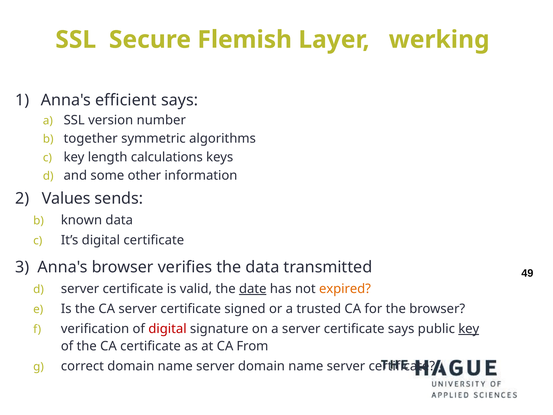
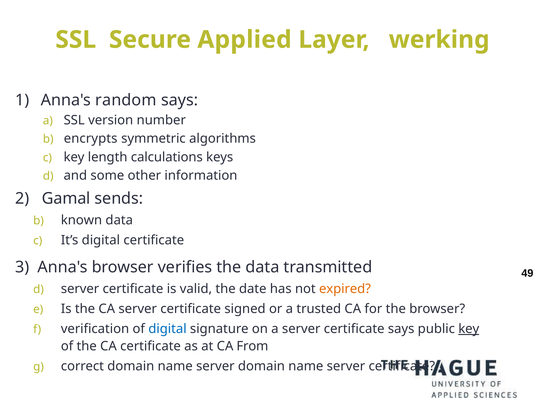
Flemish: Flemish -> Applied (245, 40)
efficient: efficient -> random (126, 100)
together: together -> encrypts (91, 139)
Values: Values -> Gamal (66, 199)
date underline: present -> none (253, 289)
digital colour: red -> blue (167, 329)
